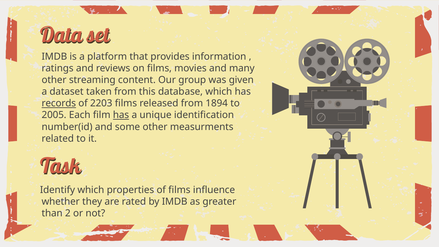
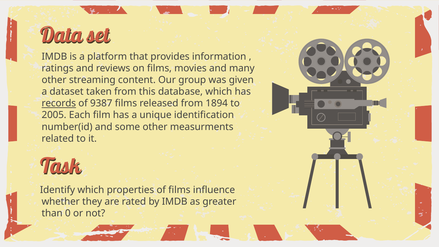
2203: 2203 -> 9387 (101, 103)
has underline: present -> none (121, 115)
2: 2 -> 0 (68, 213)
